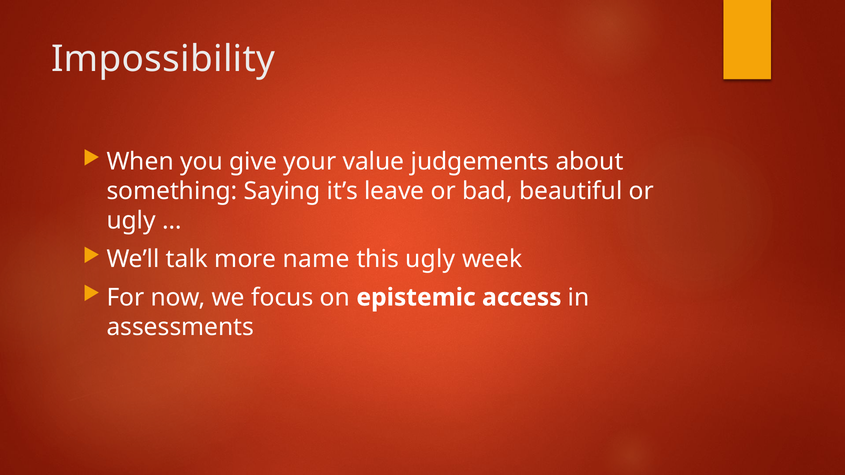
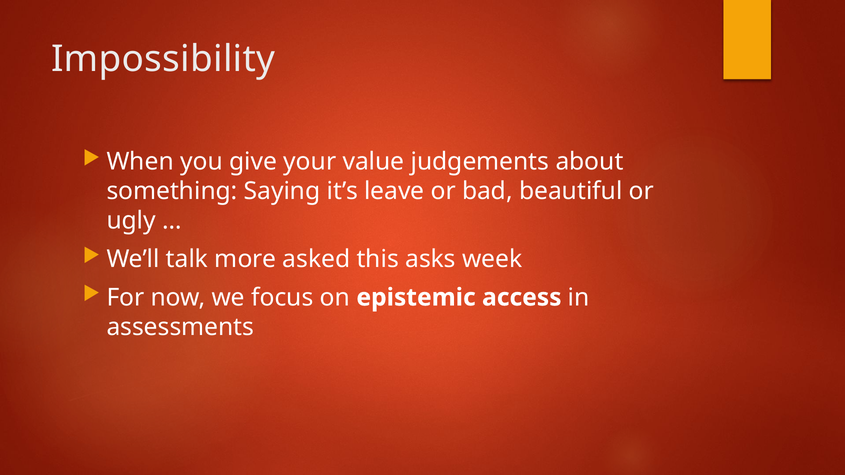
name: name -> asked (316, 259)
this ugly: ugly -> asks (431, 259)
